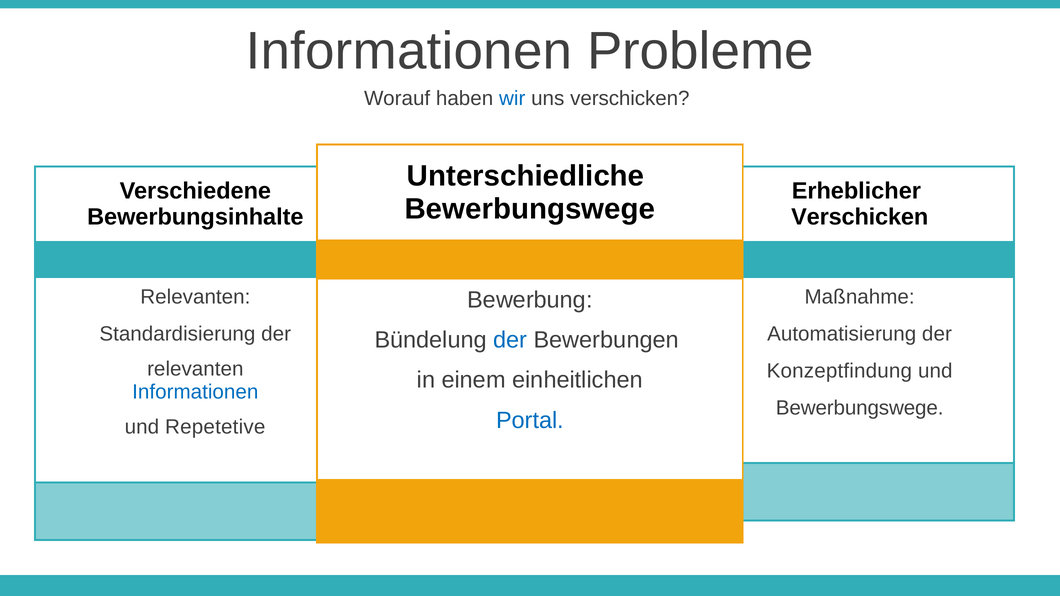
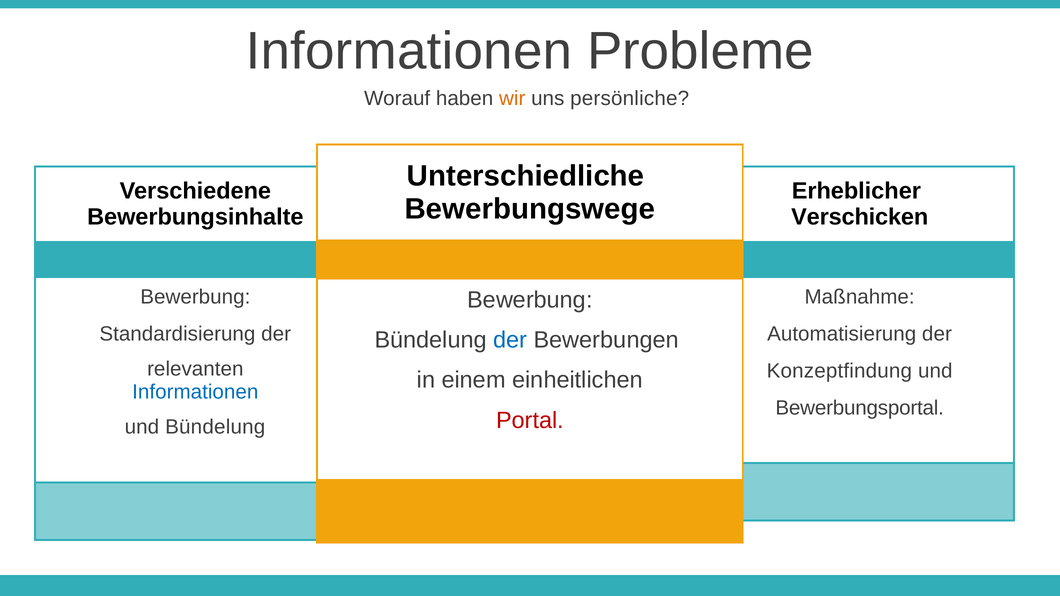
wir colour: blue -> orange (512, 99)
uns verschicken: verschicken -> persönliche (630, 99)
Relevanten: Relevanten -> Bewerbung (195, 297)
Bewerbungswege: Bewerbungswege -> Bewerbungsportal (860, 408)
Portal colour: blue -> red (530, 420)
und Repetetive: Repetetive -> Bündelung (215, 427)
